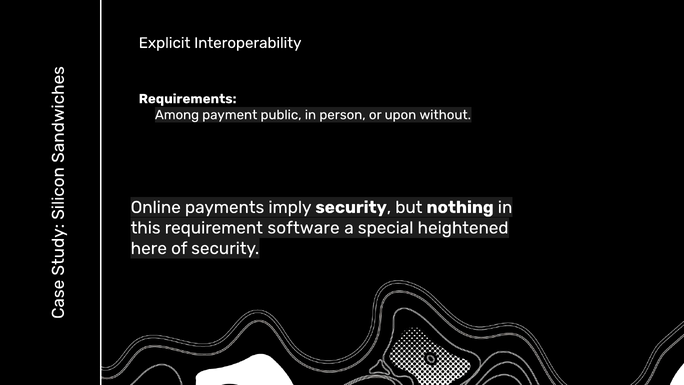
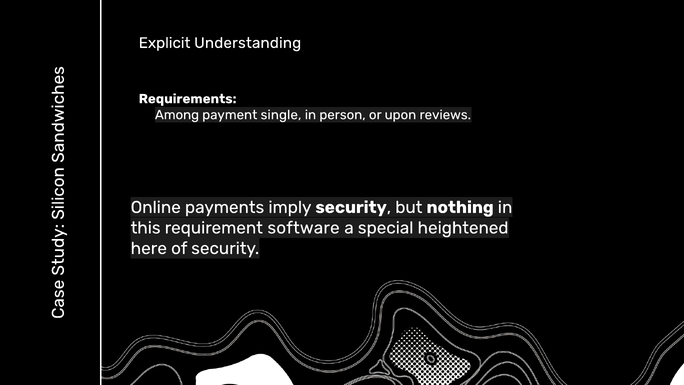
Interoperability: Interoperability -> Understanding (248, 43)
public: public -> single (281, 115)
without: without -> reviews (445, 115)
